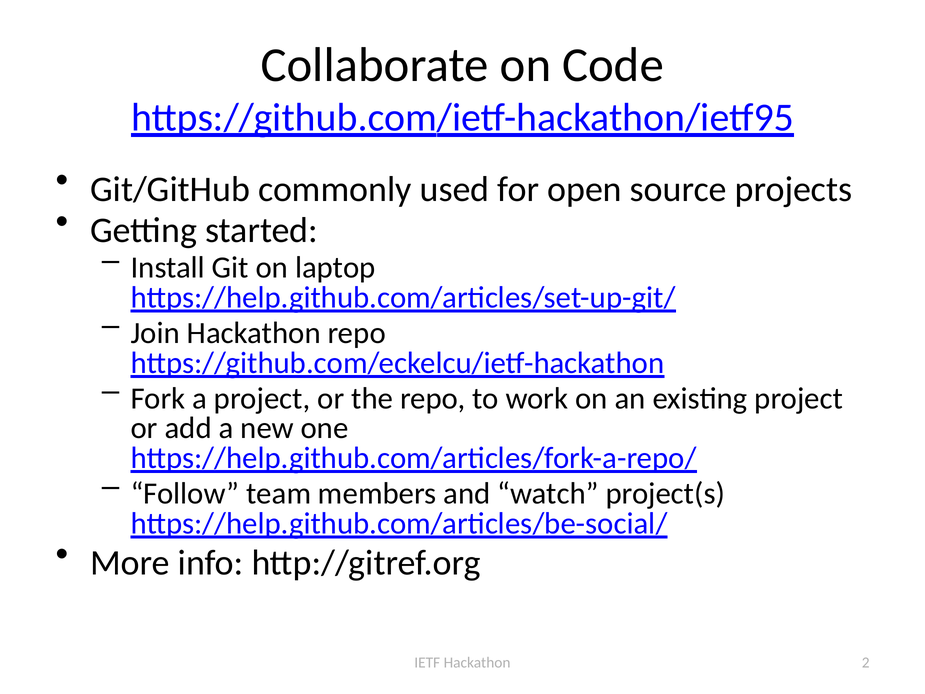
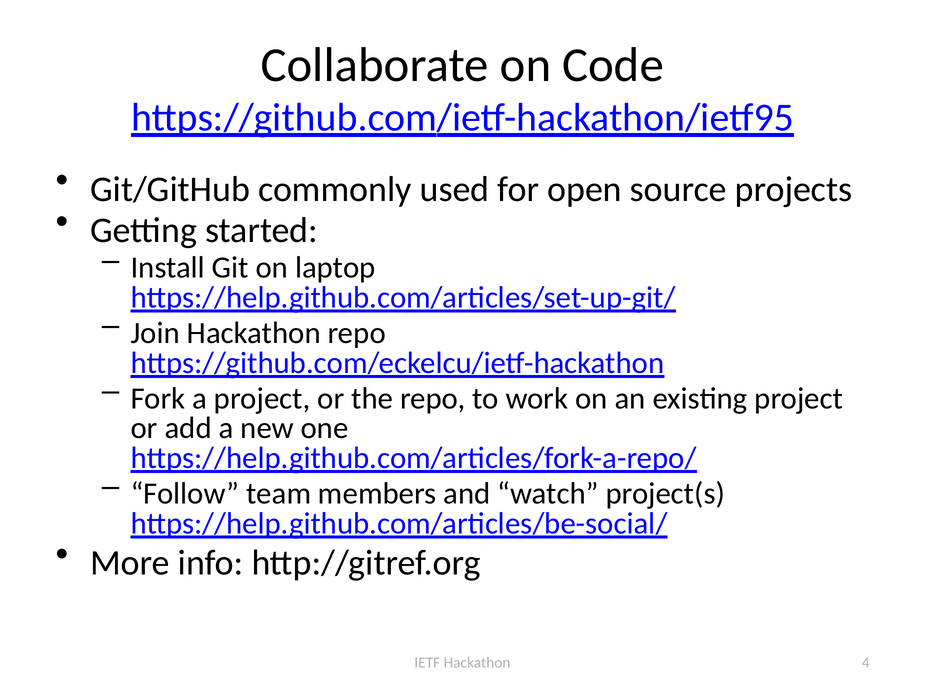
2: 2 -> 4 (866, 662)
